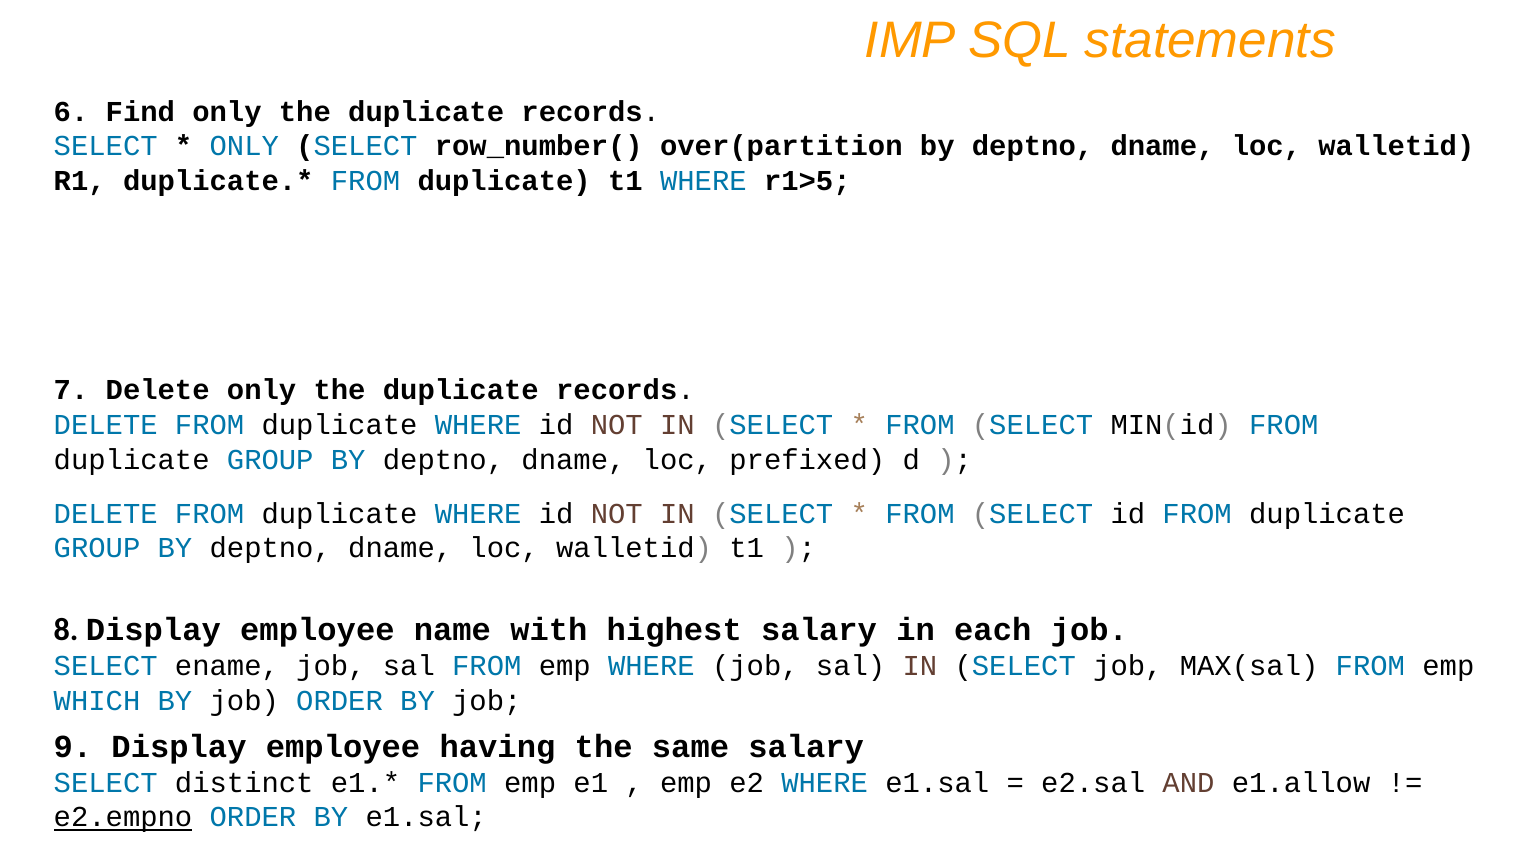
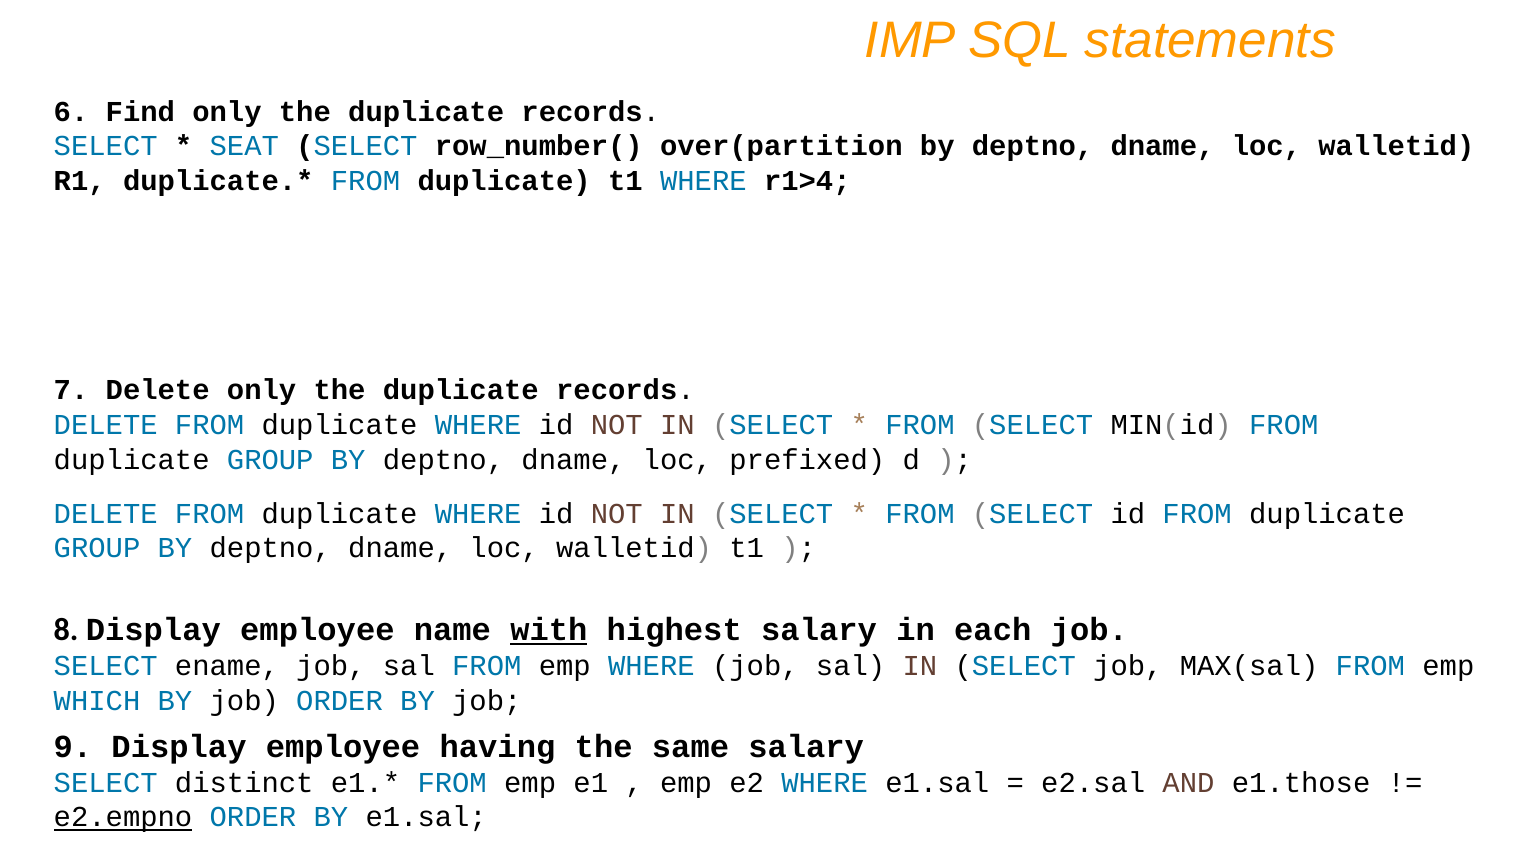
ONLY: ONLY -> SEAT (244, 146)
r1>5: r1>5 -> r1>4 (807, 181)
with underline: none -> present (549, 630)
e1.allow: e1.allow -> e1.those (1301, 783)
